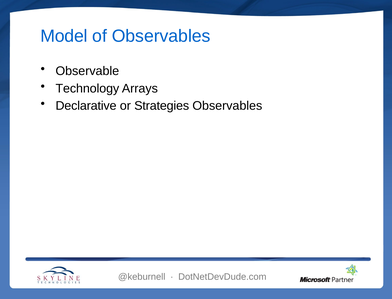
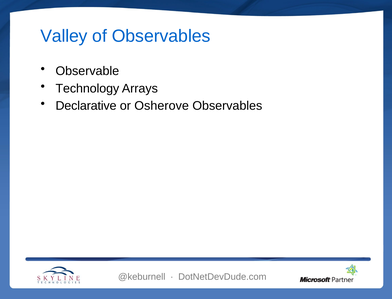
Model: Model -> Valley (64, 36)
Strategies: Strategies -> Osherove (162, 106)
